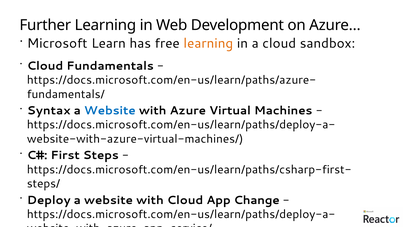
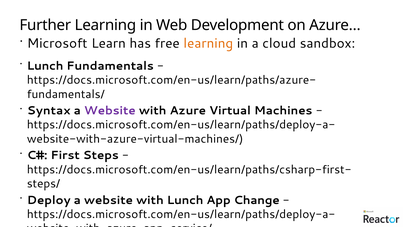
Cloud: Cloud -> Lunch (45, 66)
Website colour: blue -> purple (110, 110)
with Cloud: Cloud -> Lunch (185, 200)
